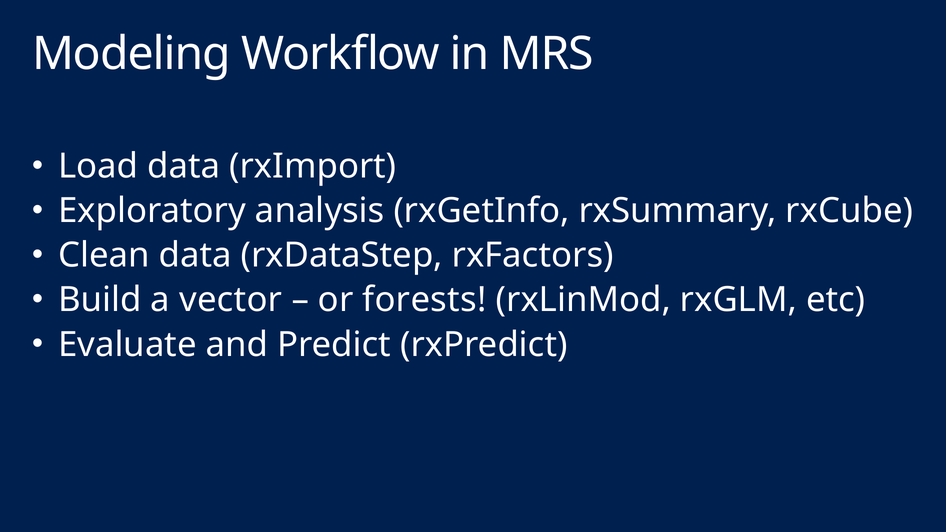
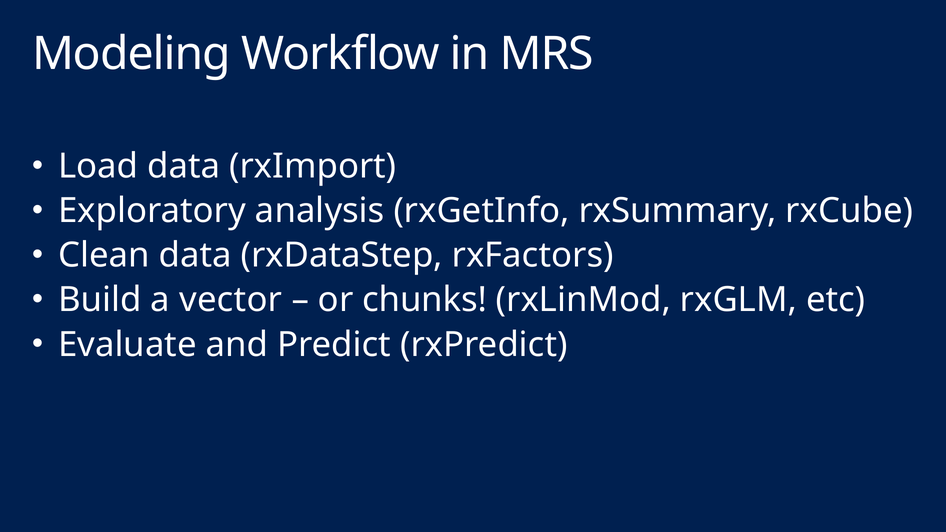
forests: forests -> chunks (425, 300)
